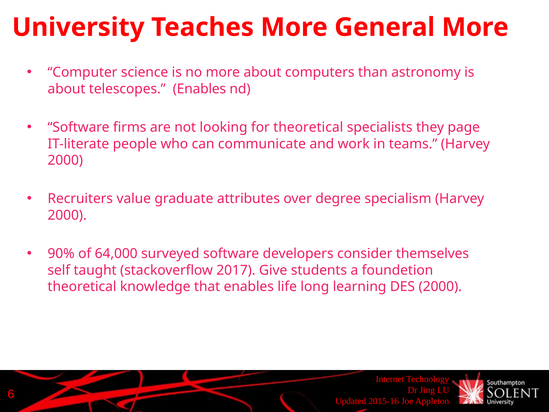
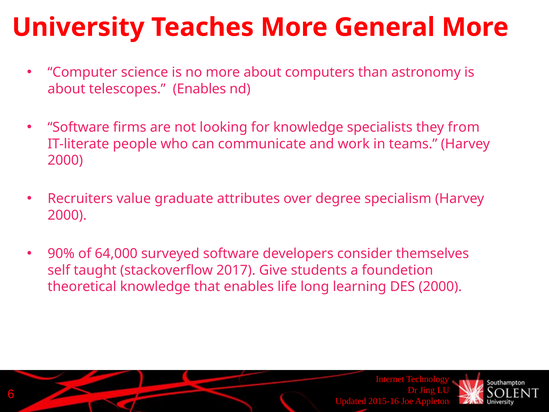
for theoretical: theoretical -> knowledge (308, 127)
page: page -> from (464, 127)
